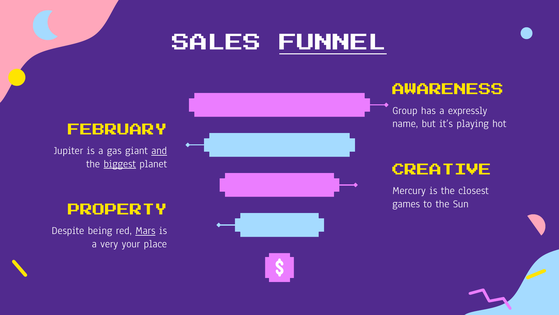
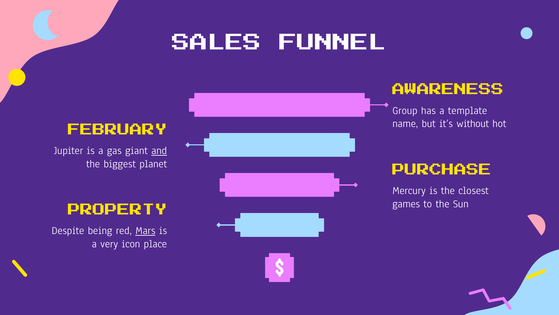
FUNNEL underline: present -> none (333, 46)
expressly: expressly -> template (468, 110)
playing: playing -> without (473, 124)
biggest underline: present -> none (120, 163)
CREATIVE: CREATIVE -> PURCHASE (442, 172)
your: your -> icon (131, 243)
